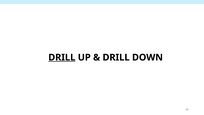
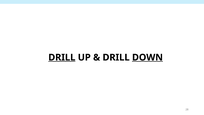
DOWN underline: none -> present (147, 57)
